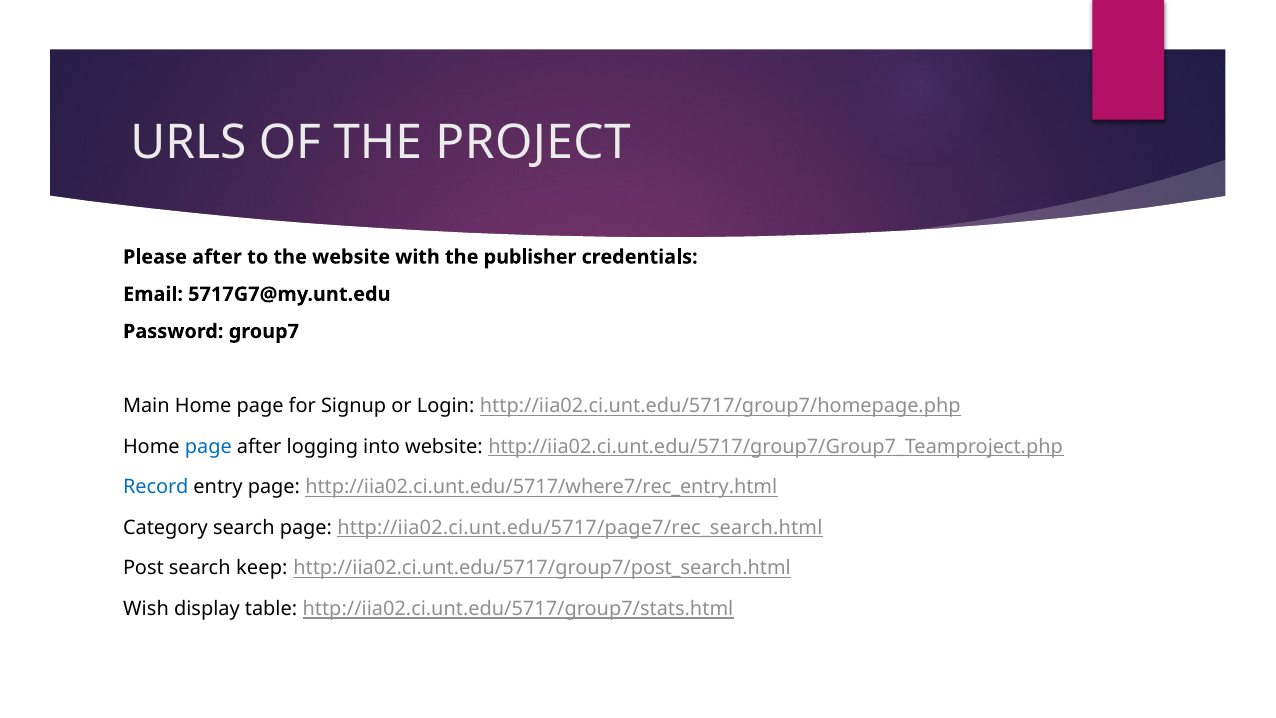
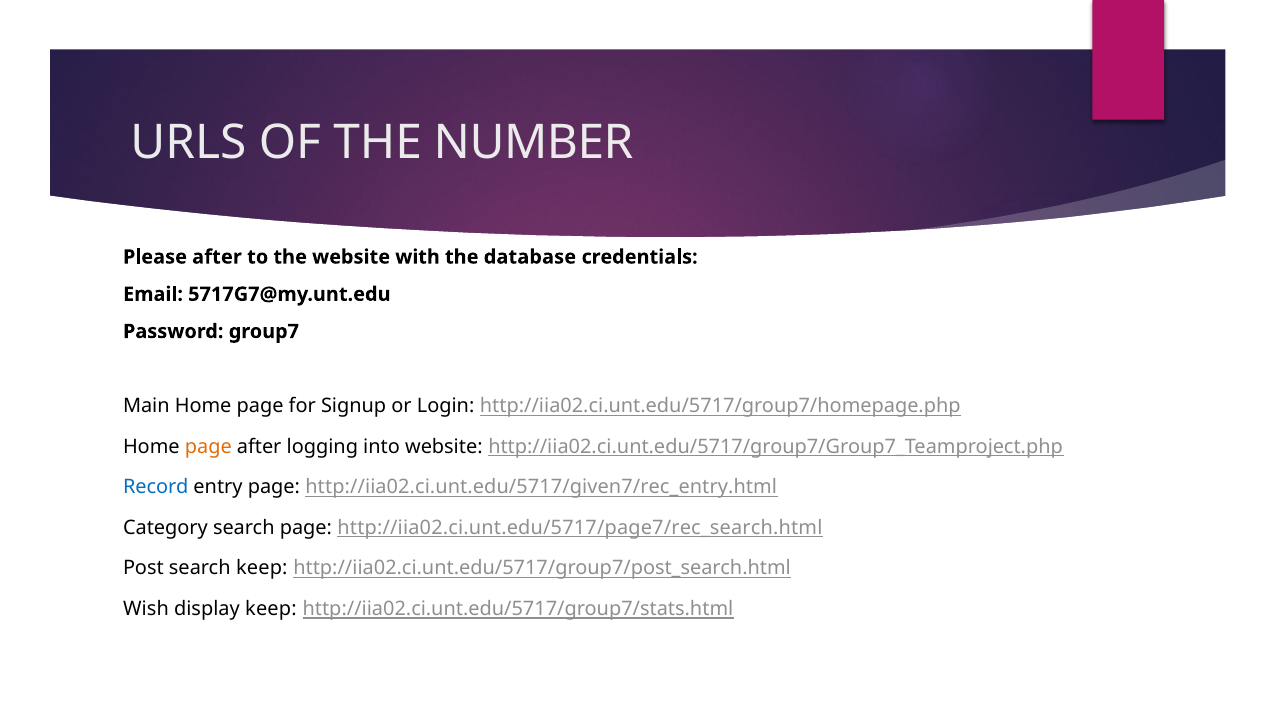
PROJECT: PROJECT -> NUMBER (534, 142)
publisher: publisher -> database (530, 257)
page colour: blue -> orange (208, 446)
http://iia02.ci.unt.edu/5717/where7/rec_entry.html: http://iia02.ci.unt.edu/5717/where7/rec_entry.html -> http://iia02.ci.unt.edu/5717/given7/rec_entry.html (541, 487)
display table: table -> keep (271, 609)
